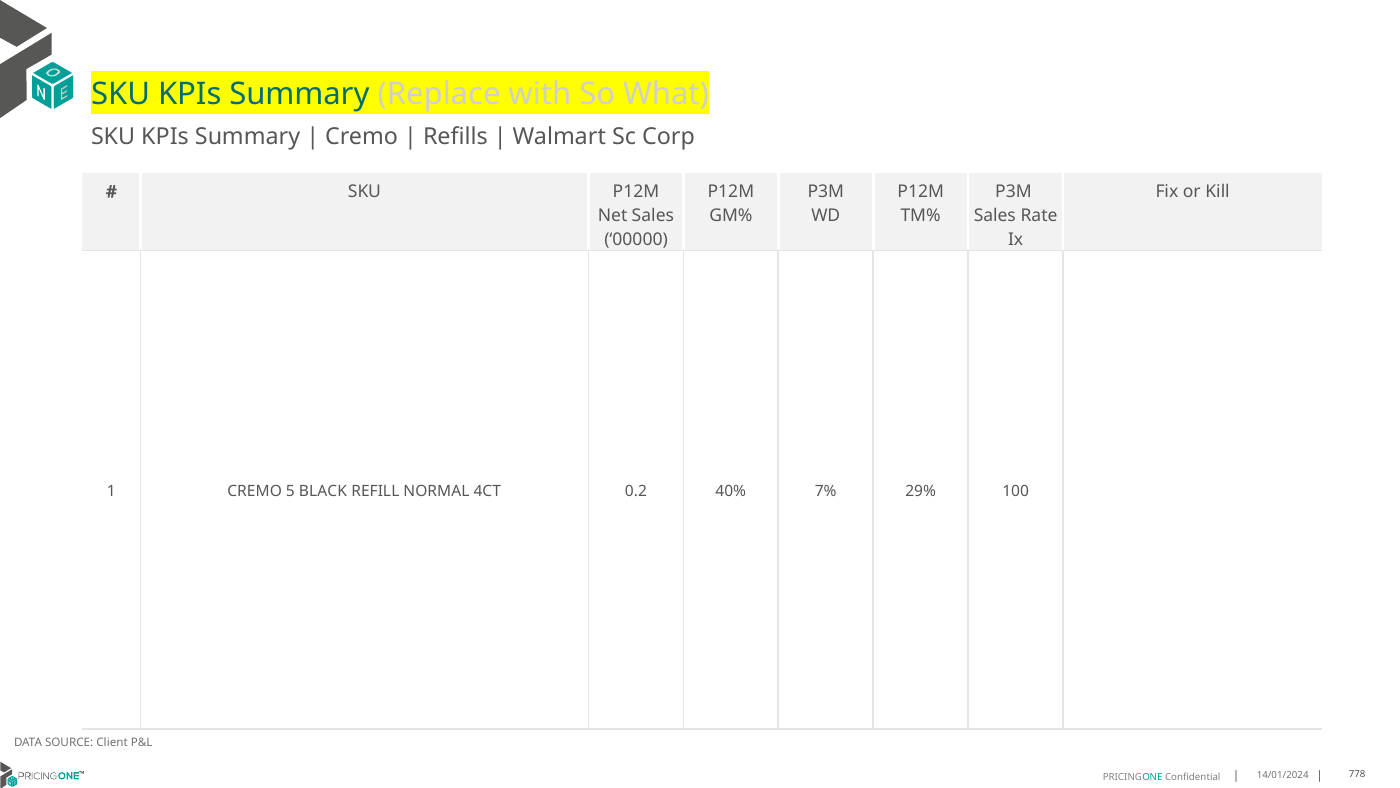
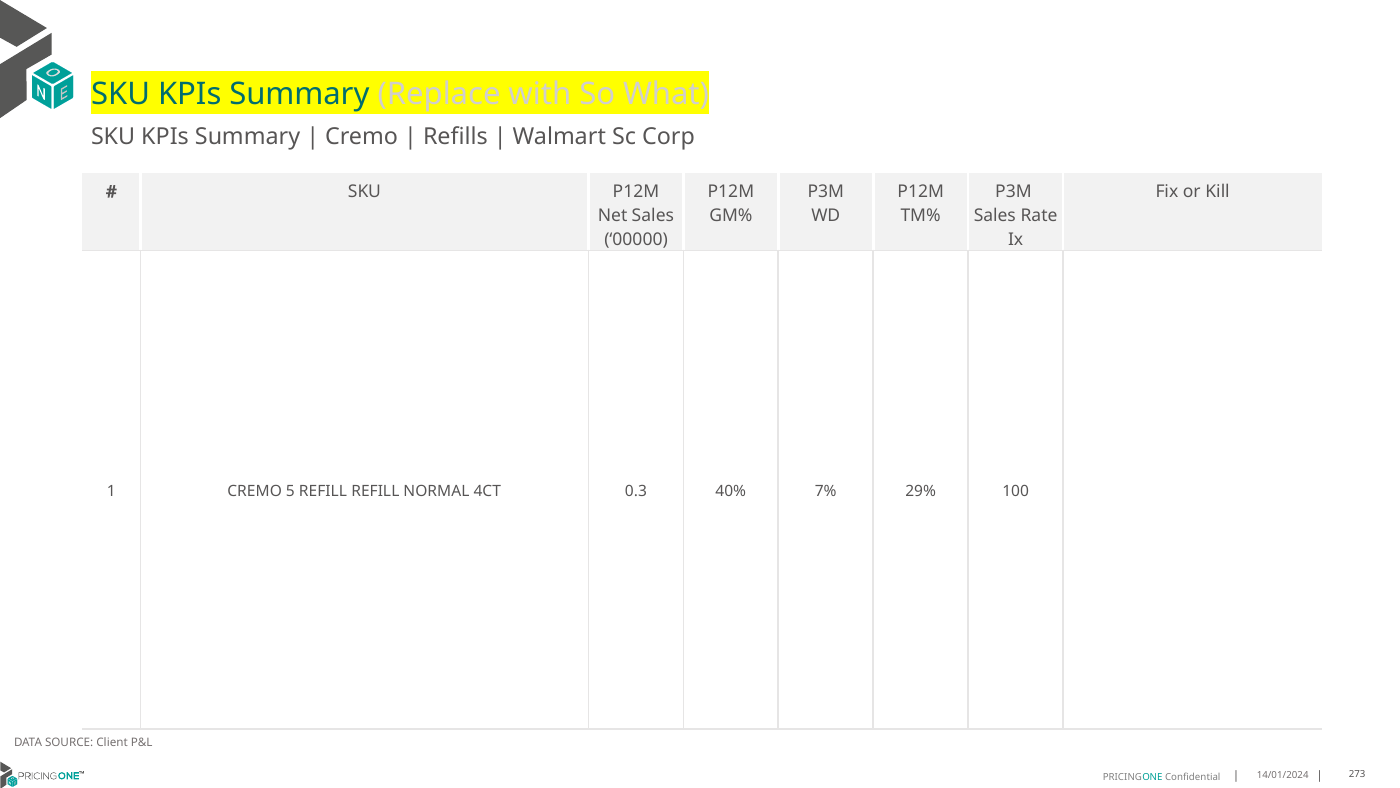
5 BLACK: BLACK -> REFILL (323, 491)
0.2: 0.2 -> 0.3 (636, 491)
778: 778 -> 273 (1357, 774)
